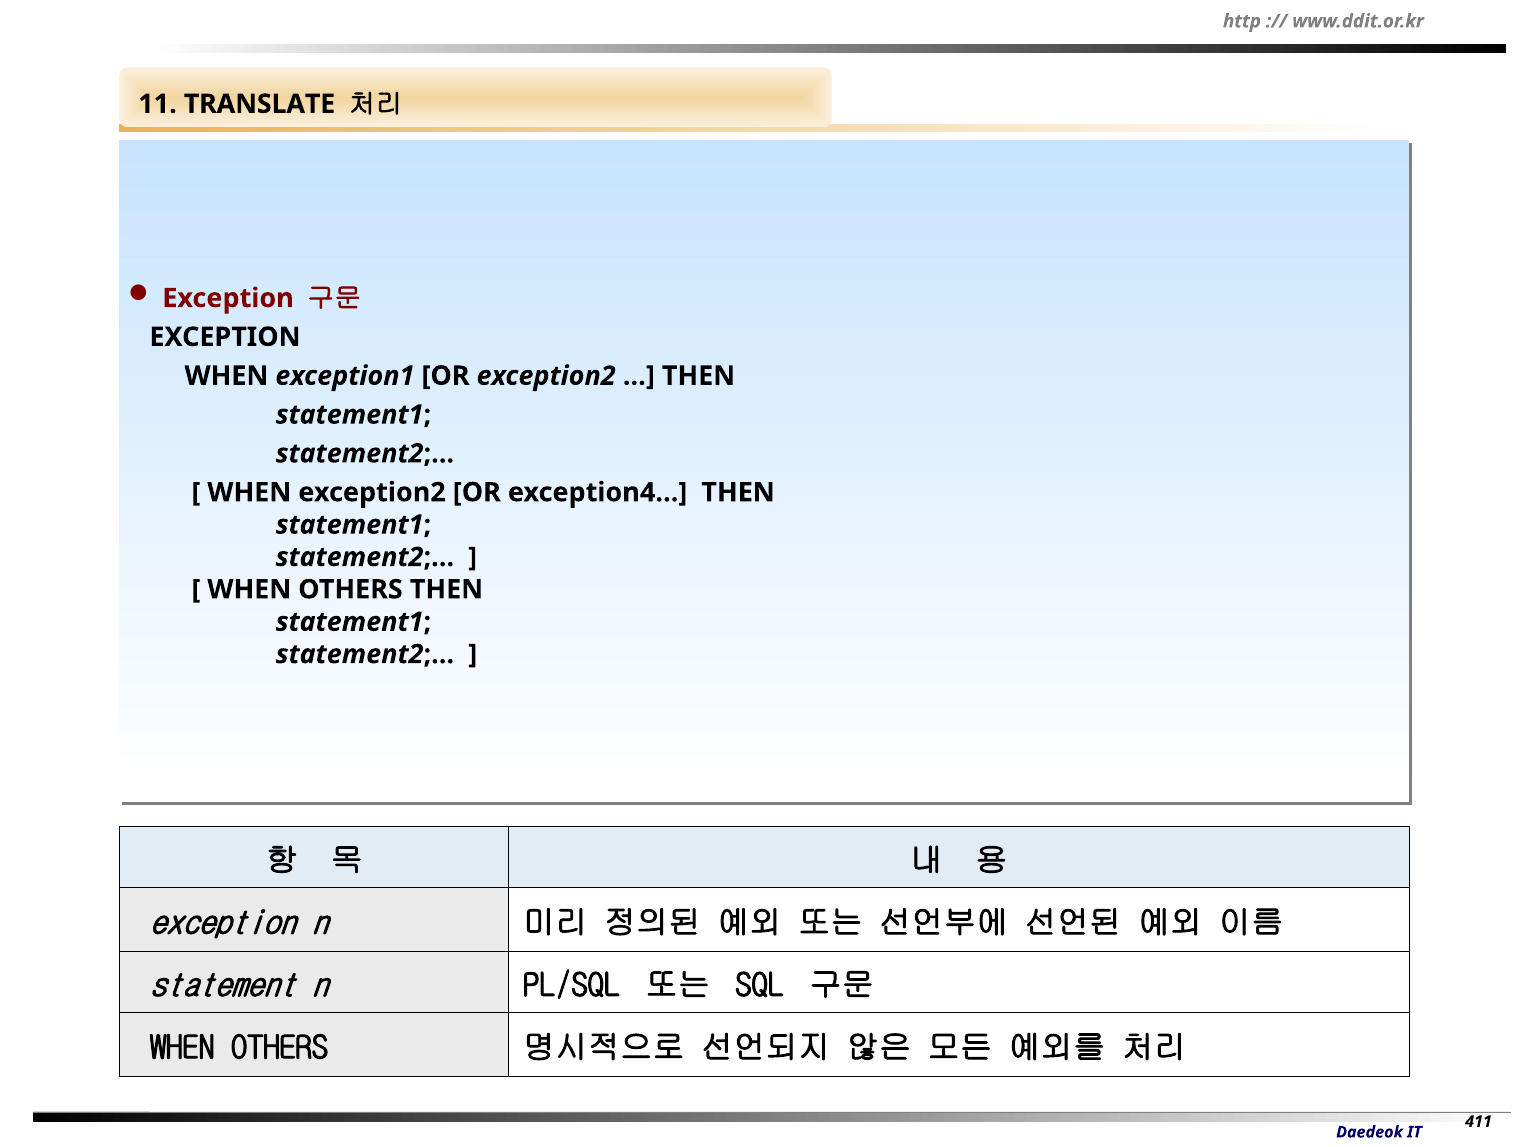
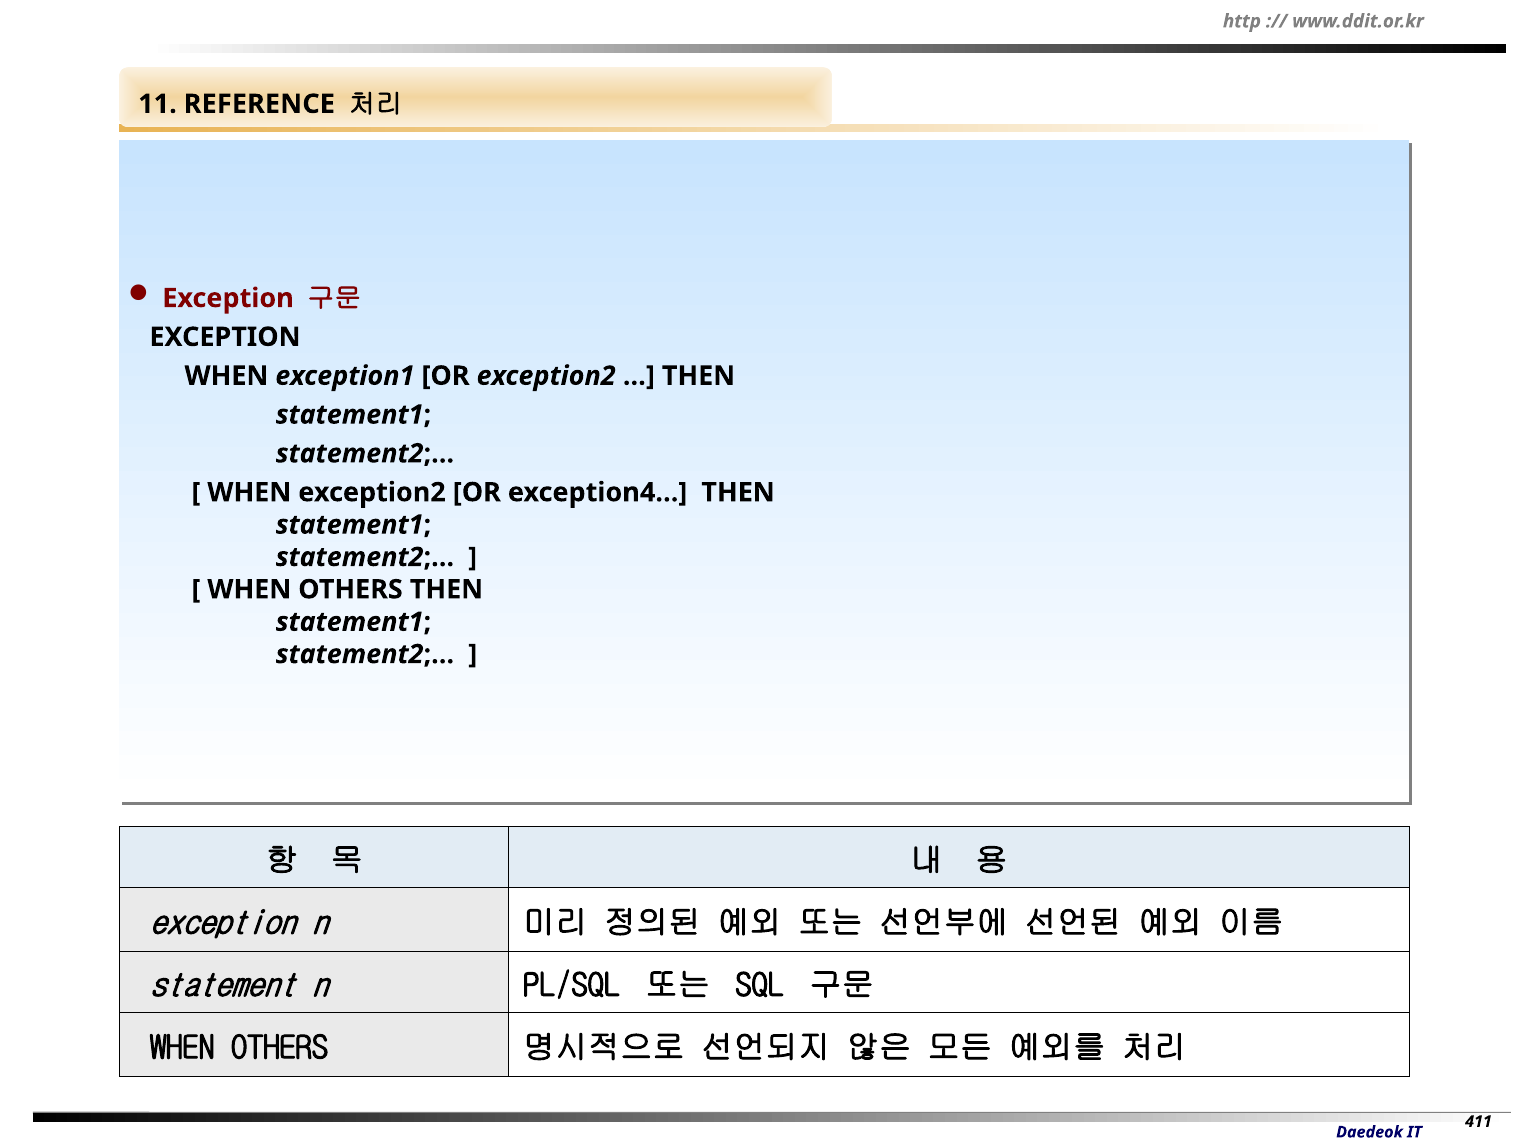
TRANSLATE: TRANSLATE -> REFERENCE (259, 104)
